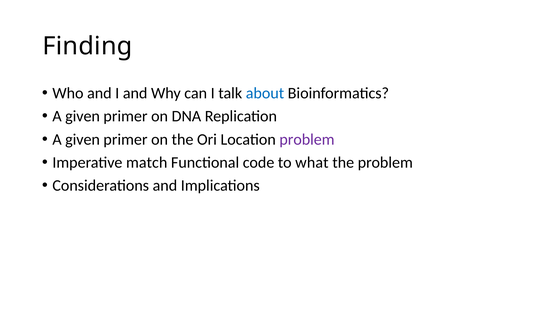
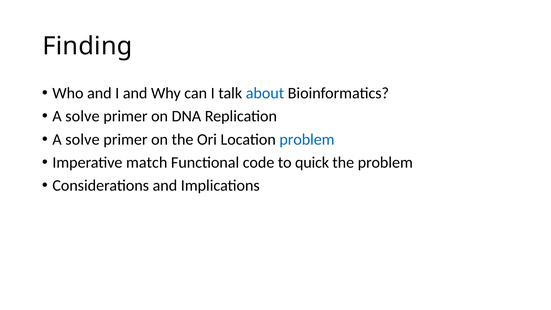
given: given -> solve (82, 116)
given: given -> solve (82, 139)
problem colour: purple -> blue (307, 139)
what: what -> quick (312, 162)
